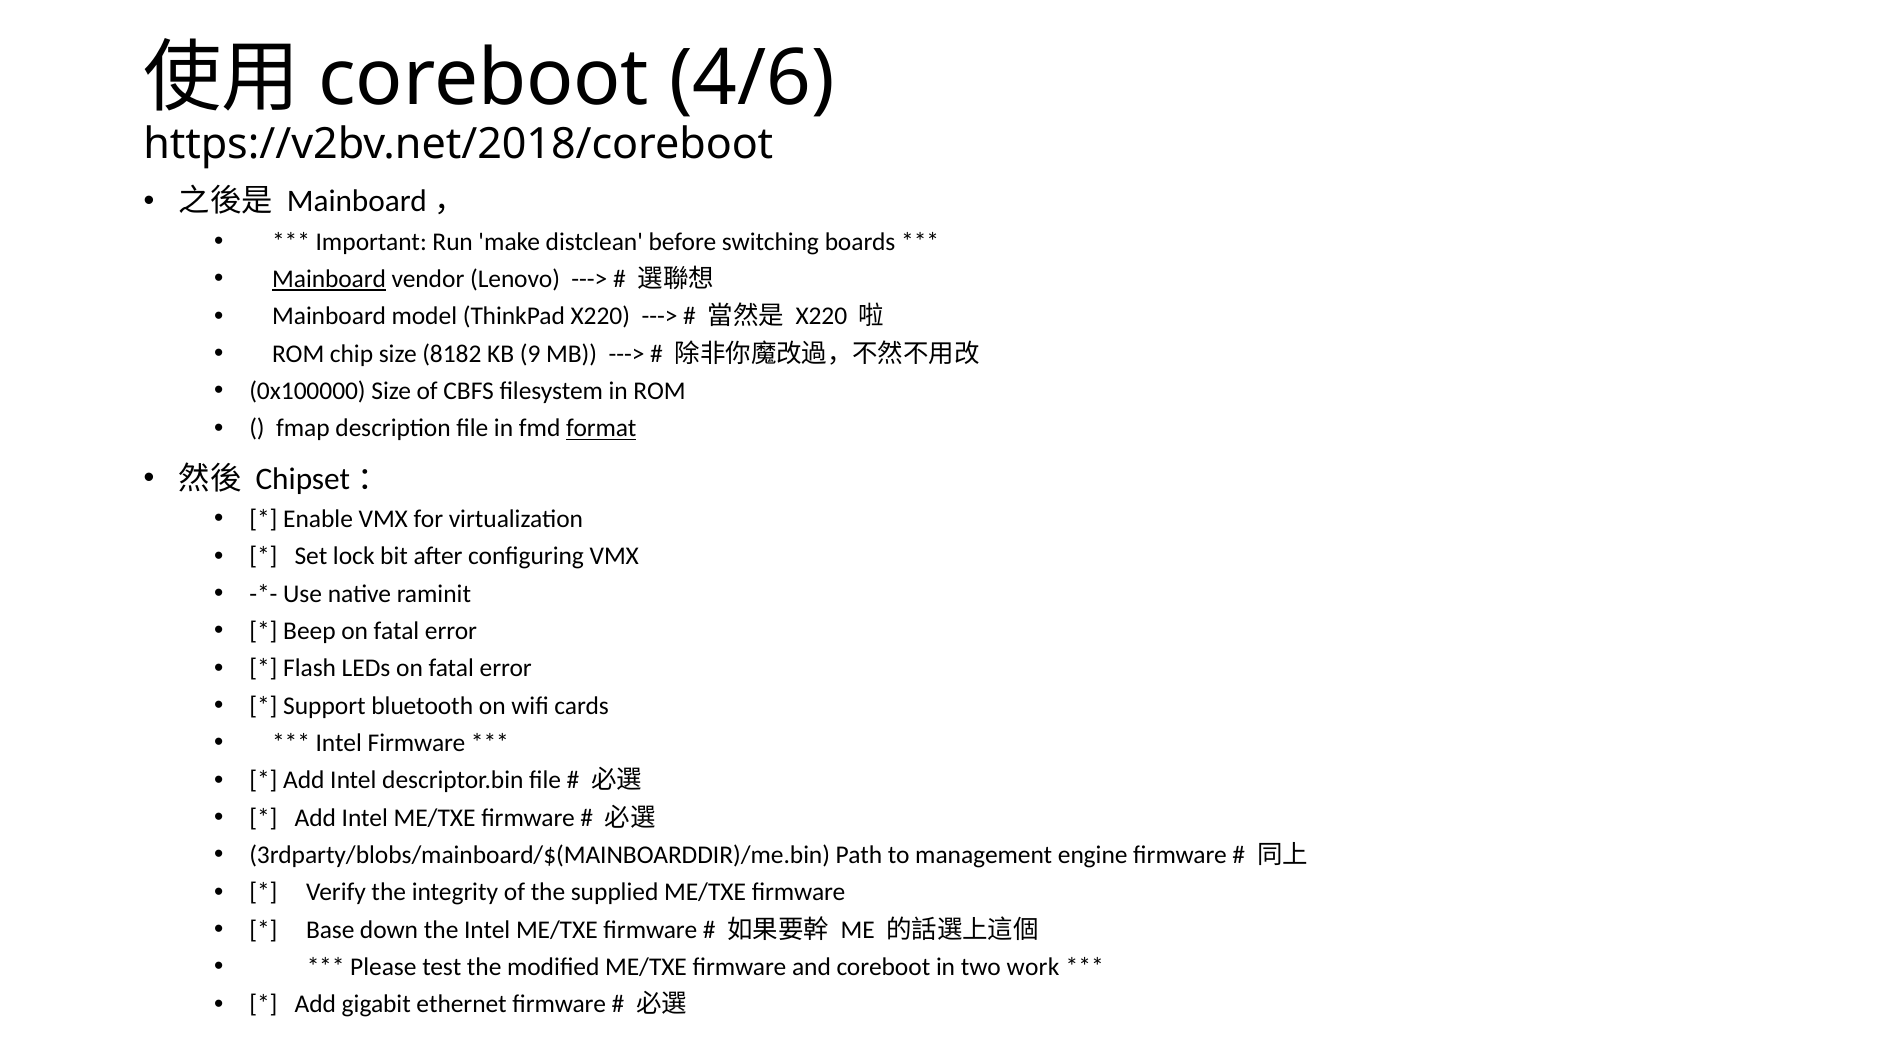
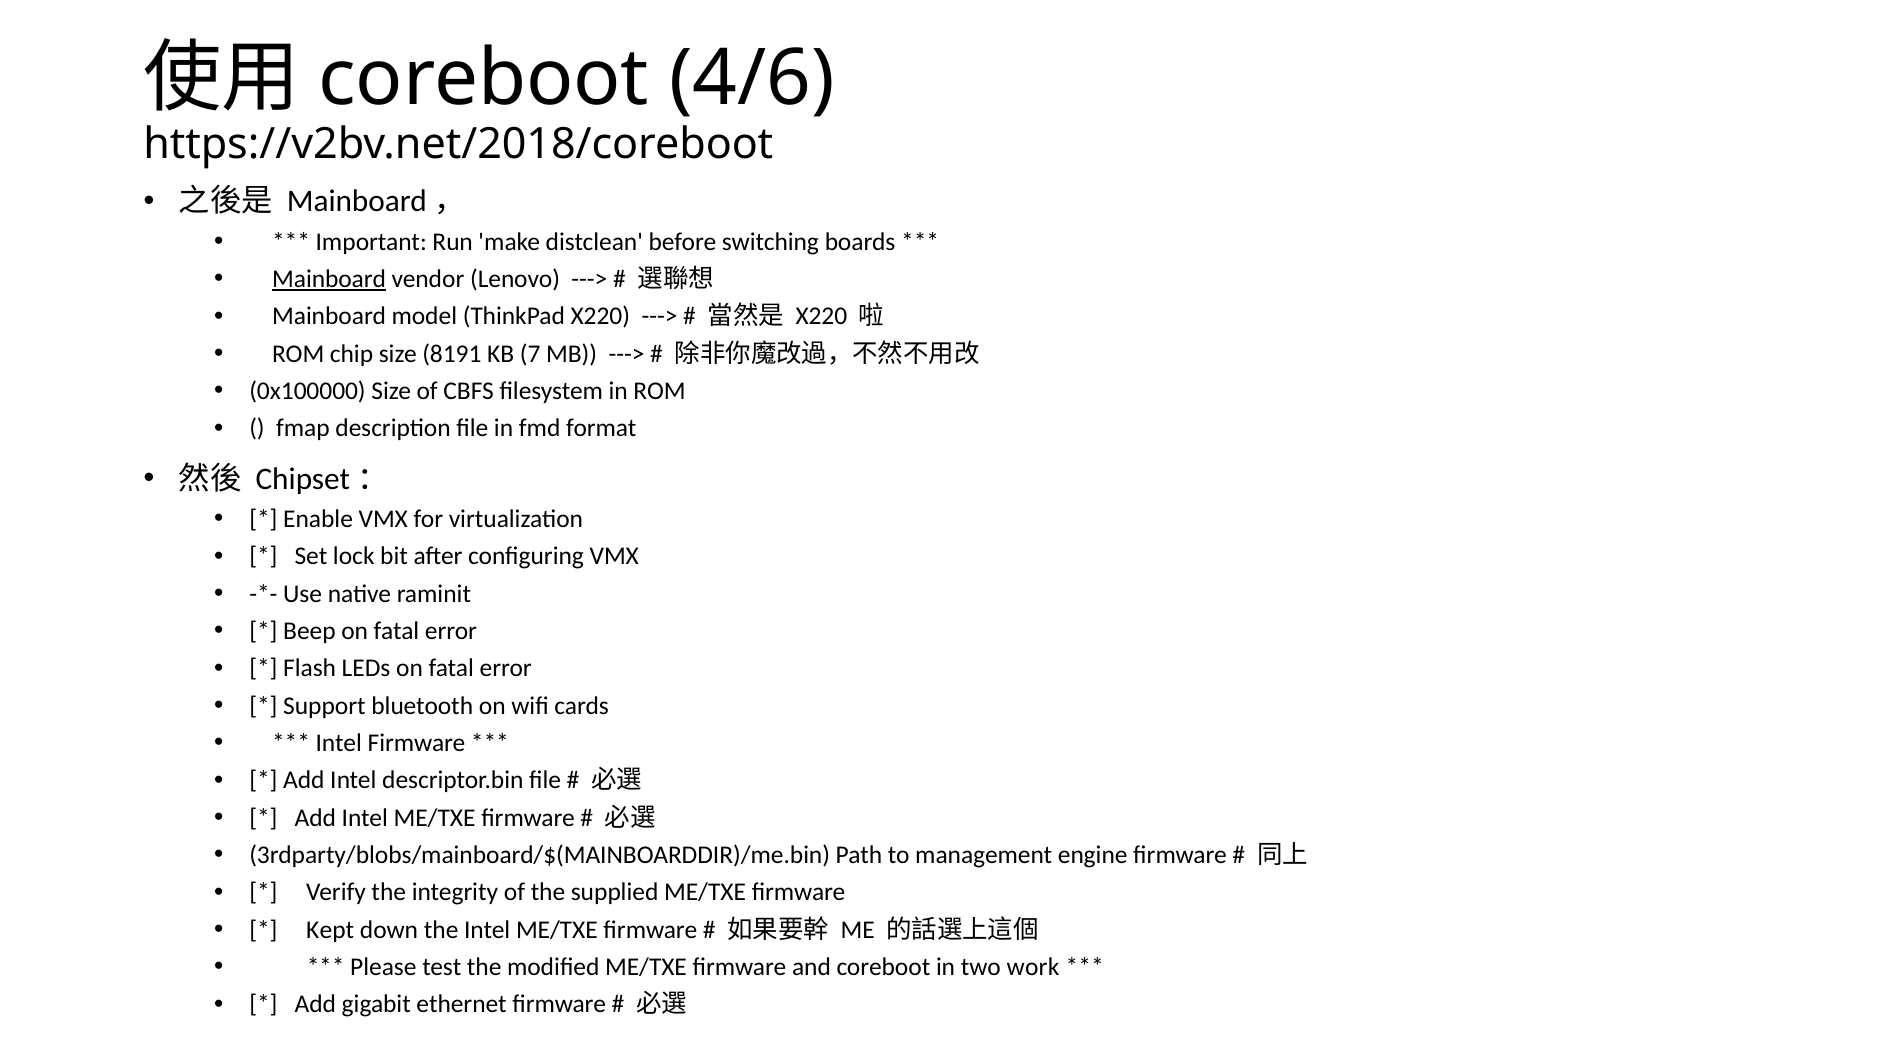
8182: 8182 -> 8191 (452, 354)
9: 9 -> 7 (530, 354)
format underline: present -> none (601, 428)
Base: Base -> Kept (330, 929)
